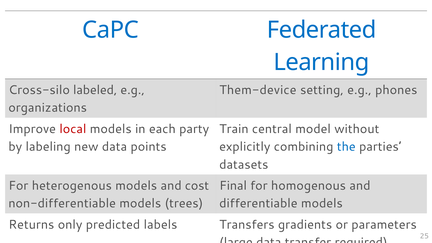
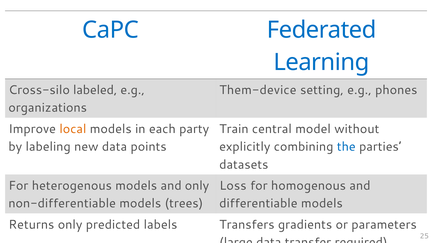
local colour: red -> orange (73, 129)
and cost: cost -> only (197, 186)
Final: Final -> Loss (233, 186)
